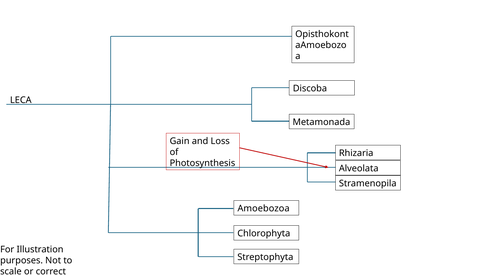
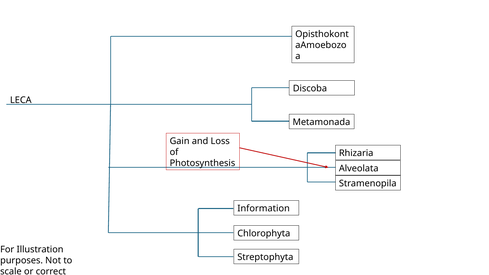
Amoebozoa: Amoebozoa -> Information (264, 209)
